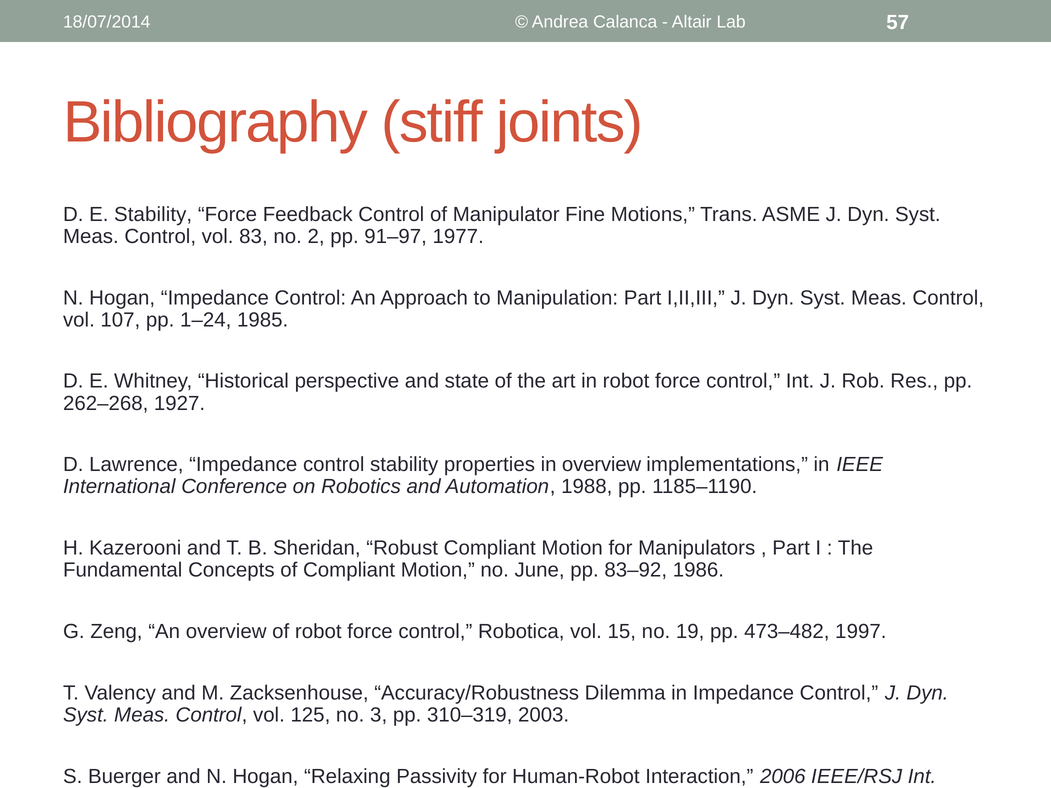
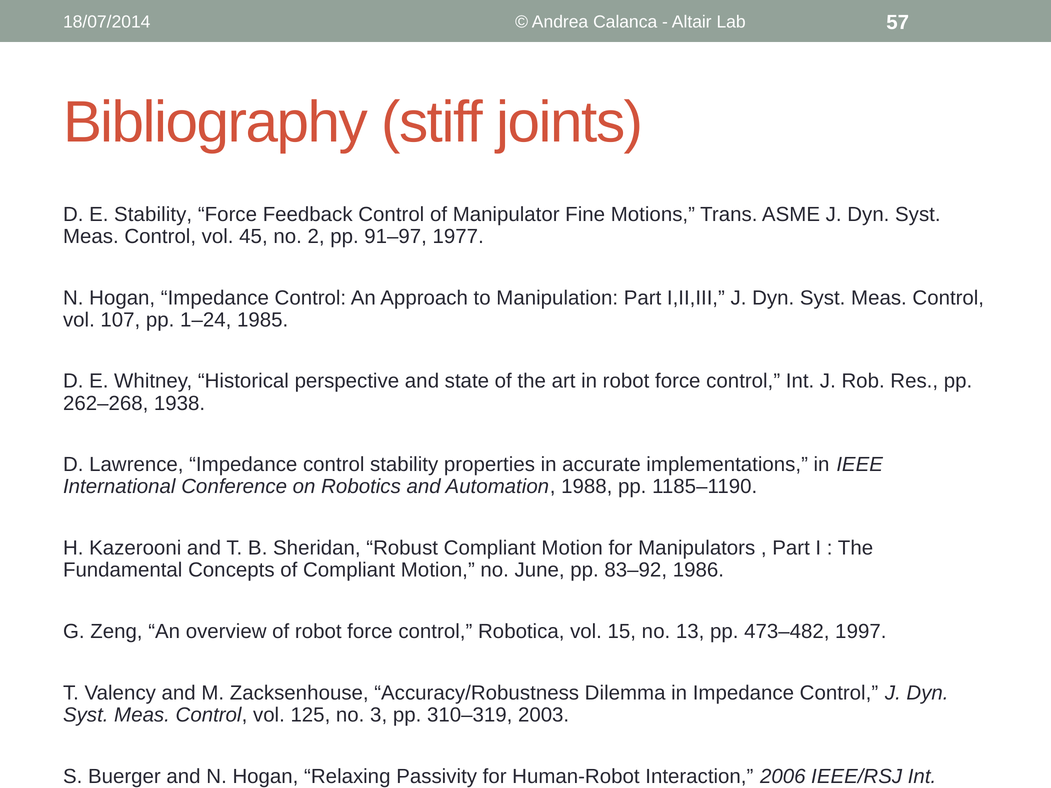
83: 83 -> 45 (253, 237)
1927: 1927 -> 1938 (180, 403)
in overview: overview -> accurate (601, 465)
19: 19 -> 13 (690, 632)
